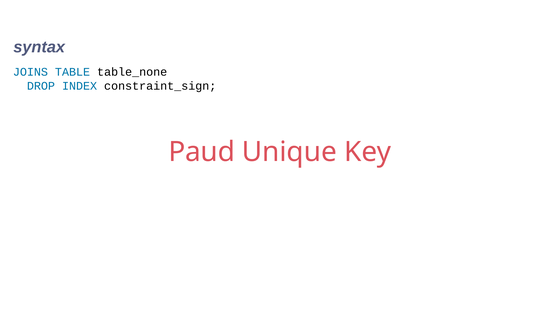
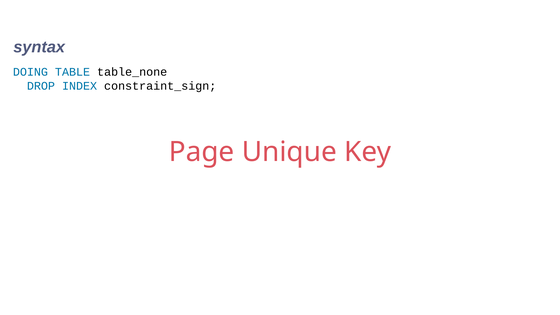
JOINS: JOINS -> DOING (30, 72)
Paud: Paud -> Page (202, 152)
